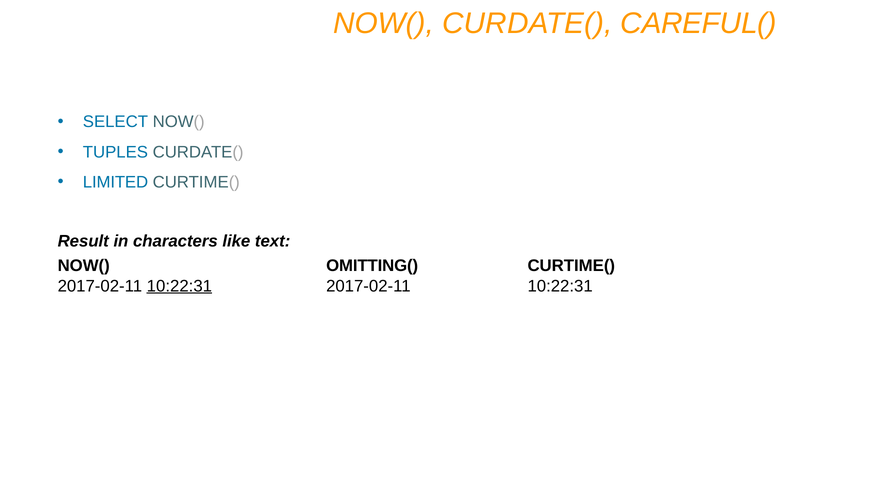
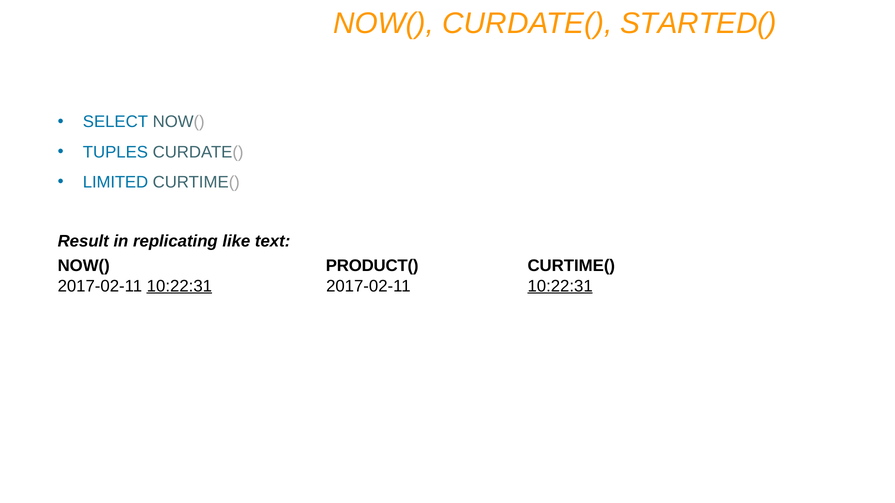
CAREFUL(: CAREFUL( -> STARTED( (699, 23)
characters: characters -> replicating (175, 242)
OMITTING(: OMITTING( -> PRODUCT( (372, 266)
10:22:31 underline: none -> present (560, 286)
